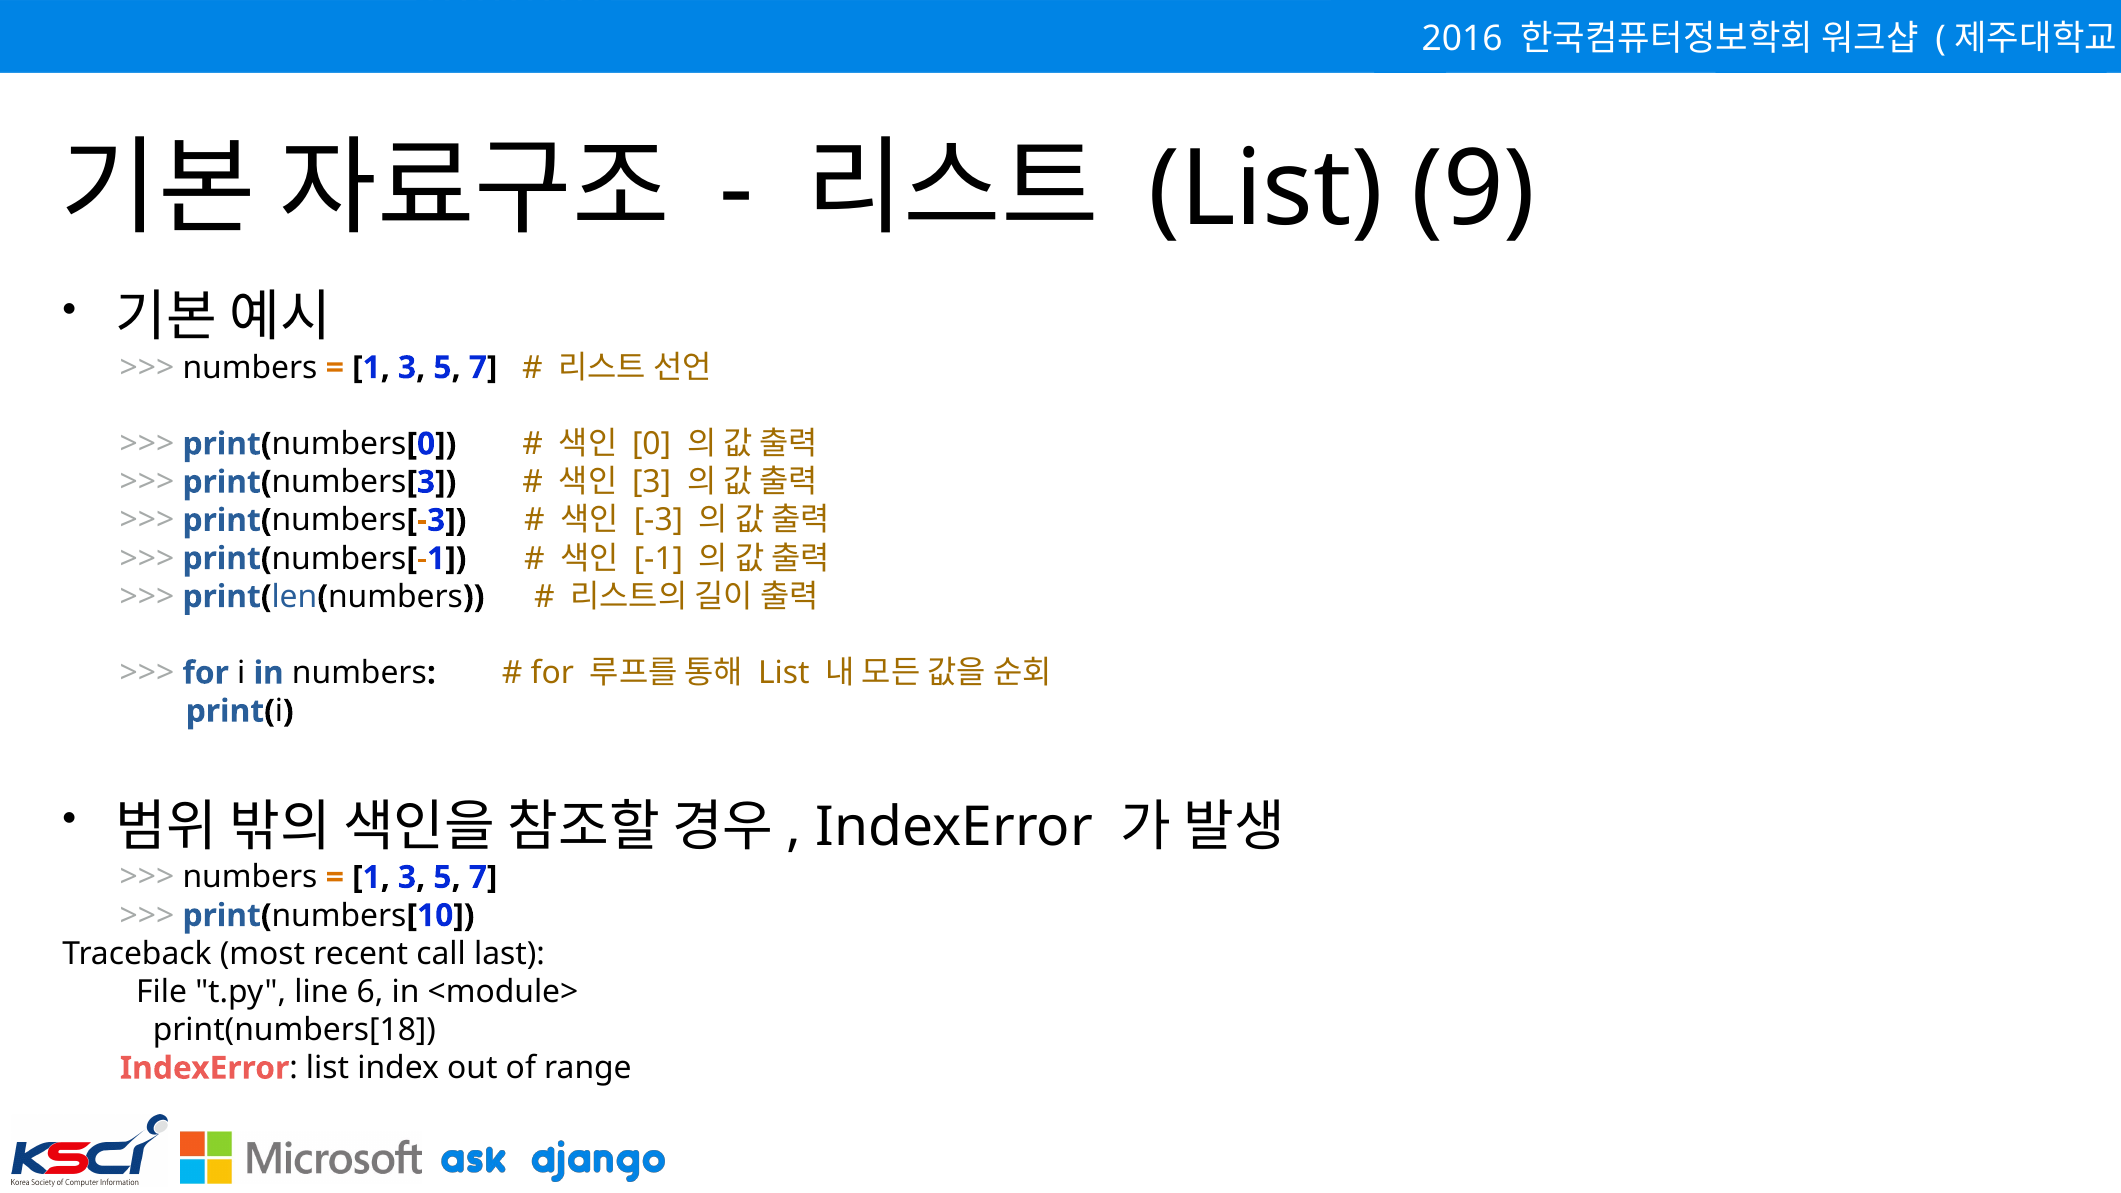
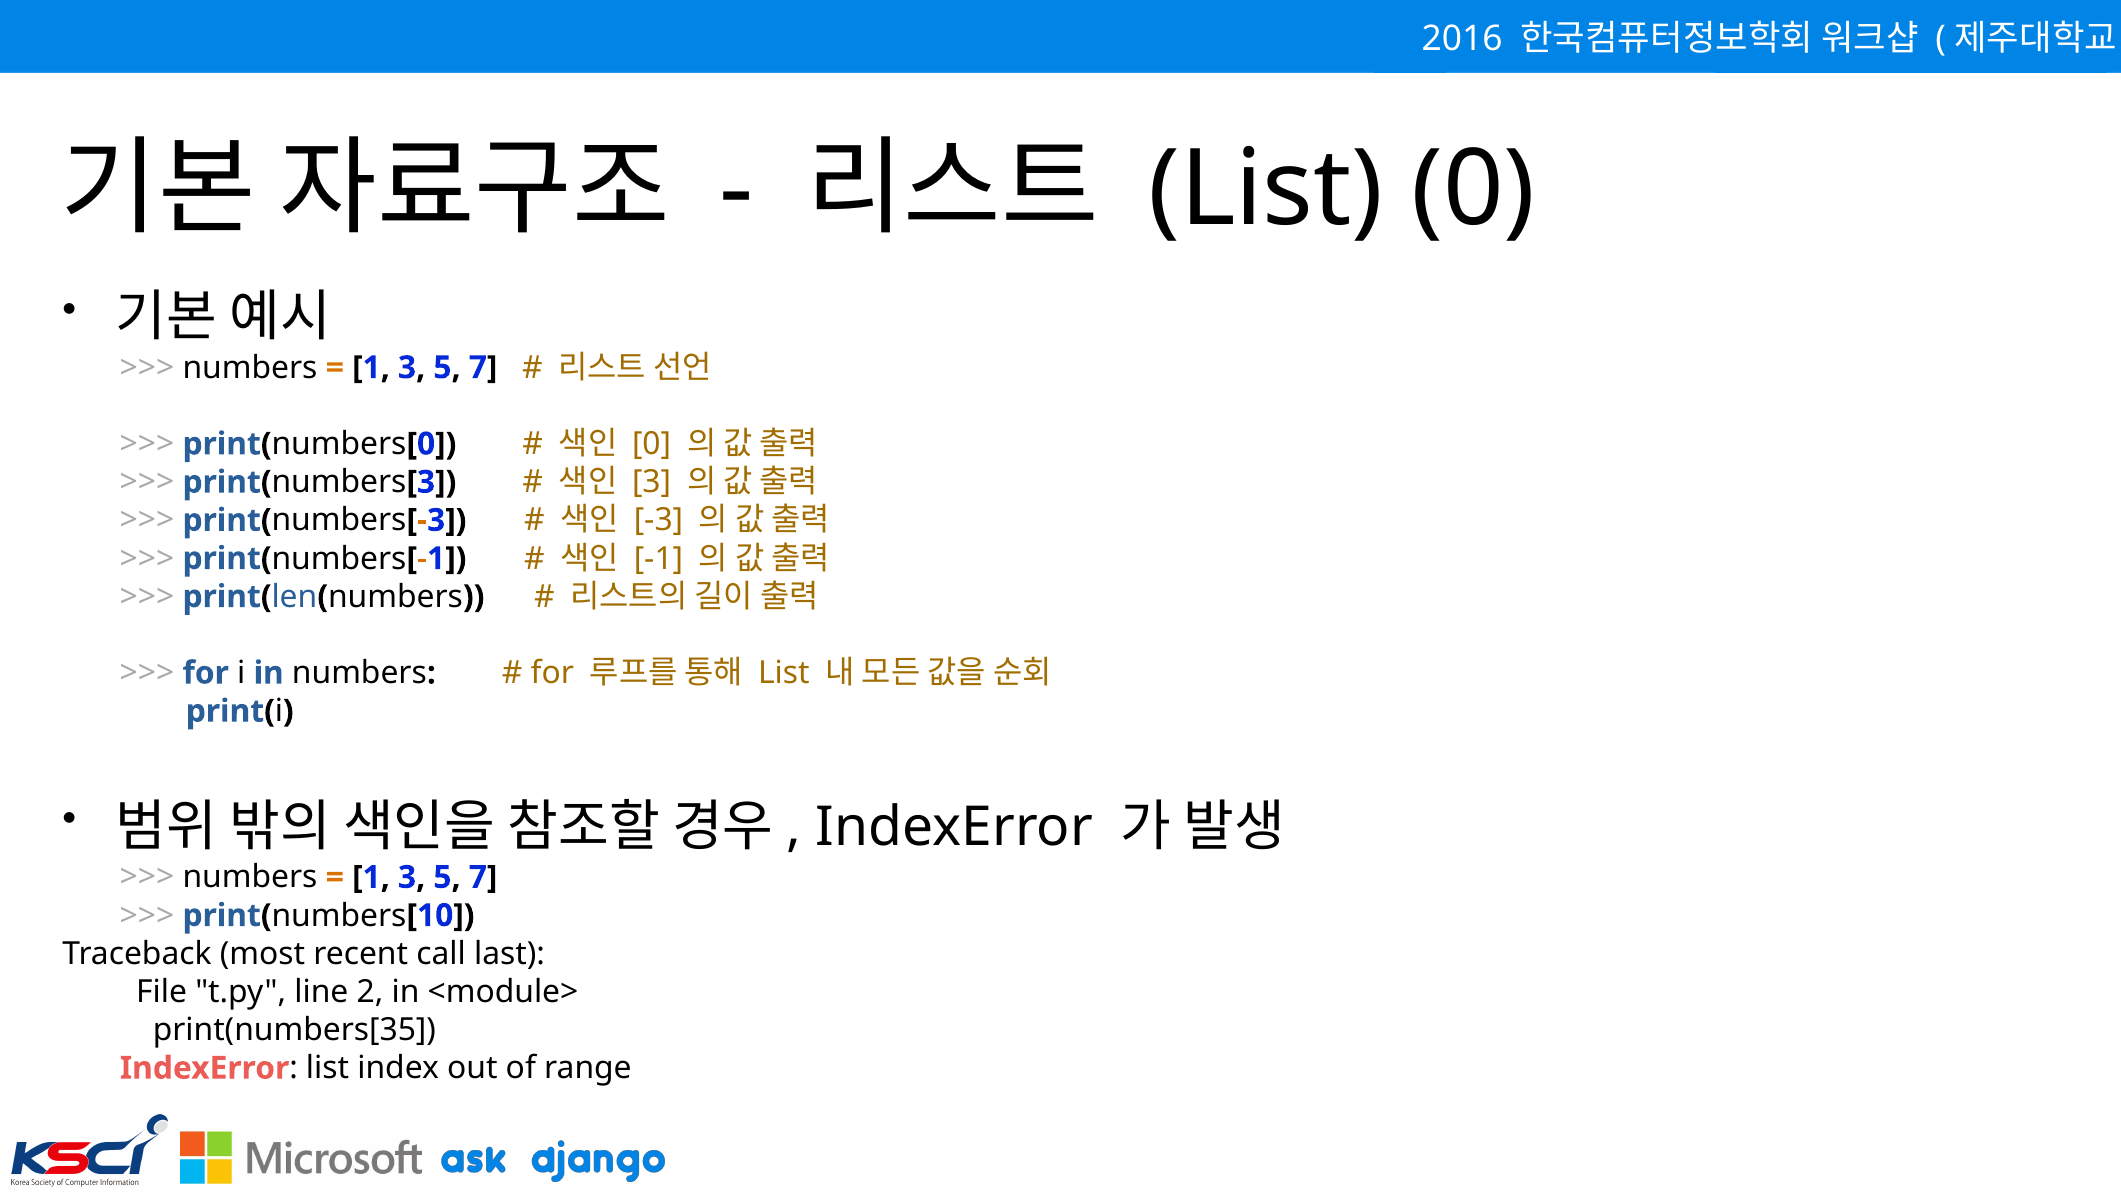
List 9: 9 -> 0 (1473, 190)
6: 6 -> 2 (370, 992)
print(numbers[18: print(numbers[18 -> print(numbers[35 (294, 1030)
